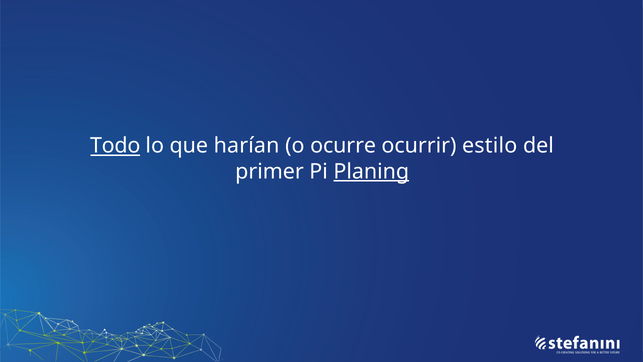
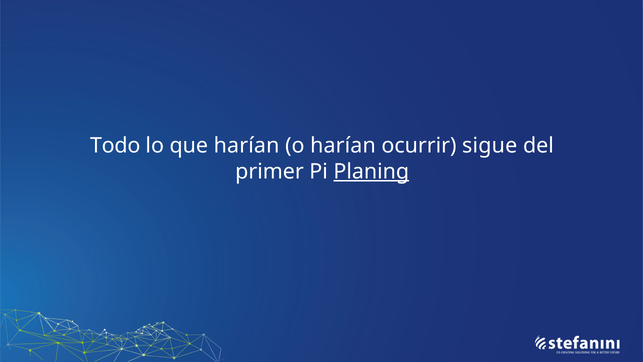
Todo underline: present -> none (115, 146)
o ocurre: ocurre -> harían (343, 146)
estilo: estilo -> sigue (490, 146)
